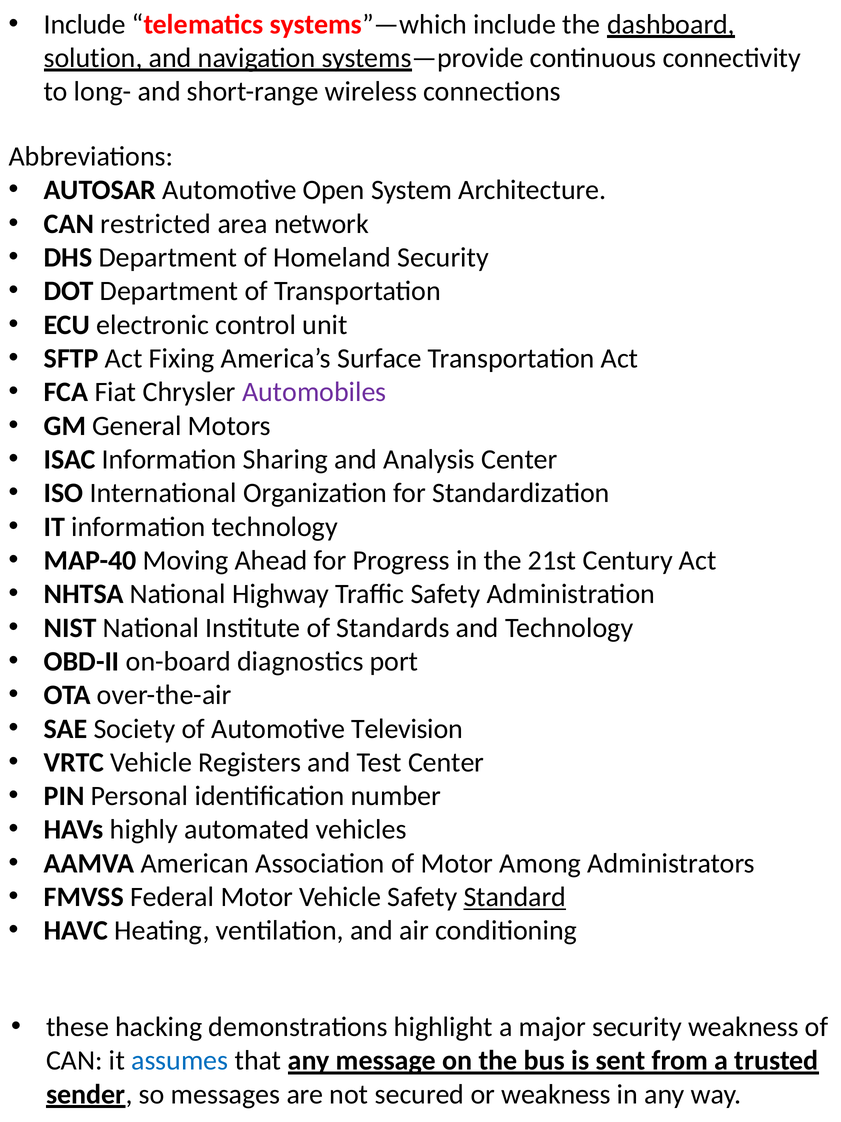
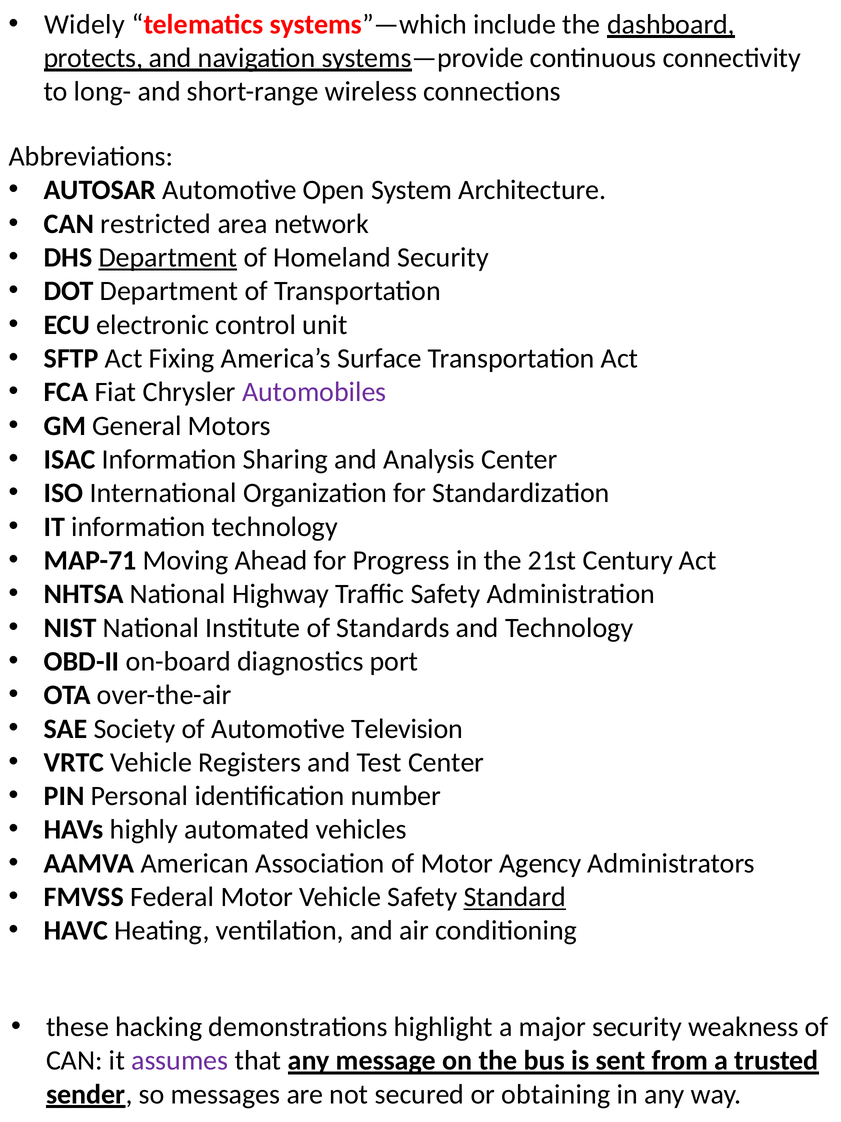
Include: Include -> Widely (84, 24)
solution: solution -> protects (93, 58)
Department underline: none -> present (168, 257)
MAP-40: MAP-40 -> MAP-71 (90, 560)
Among: Among -> Agency (540, 863)
assumes colour: blue -> purple (180, 1060)
or weakness: weakness -> obtaining (556, 1094)
